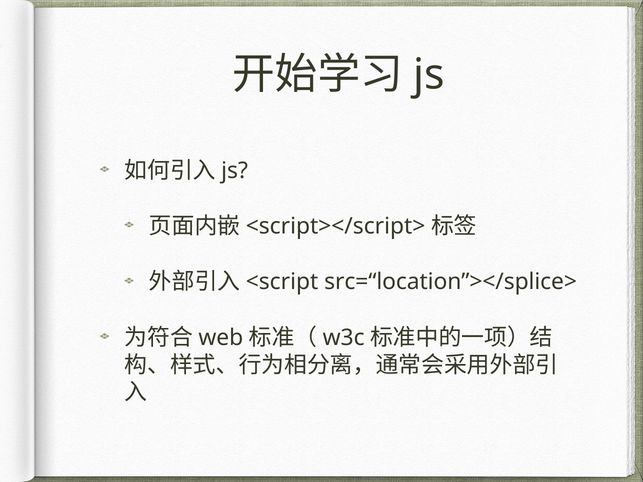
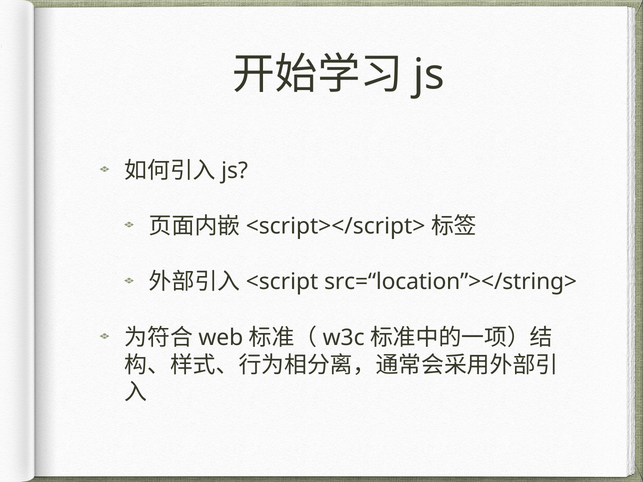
src=“location”></splice>: src=“location”></splice> -> src=“location”></string> (451, 282)
